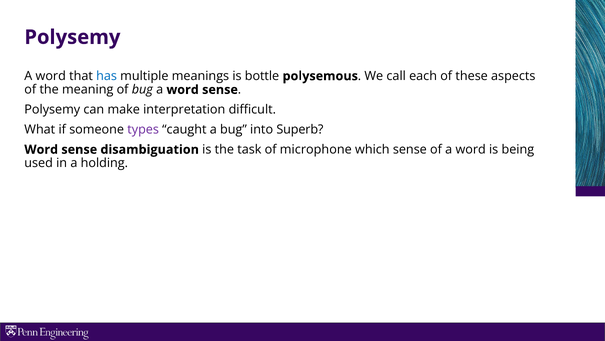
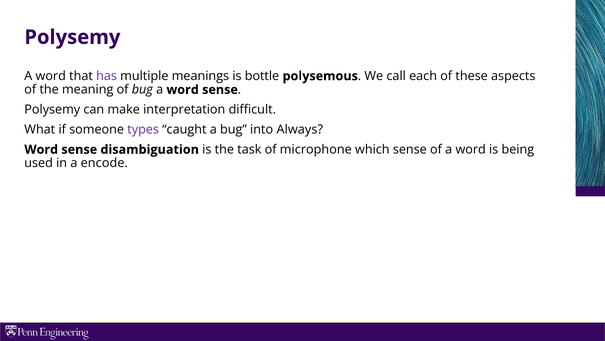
has colour: blue -> purple (107, 76)
Superb: Superb -> Always (300, 129)
holding: holding -> encode (104, 163)
